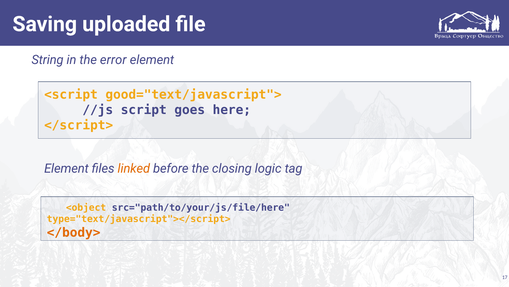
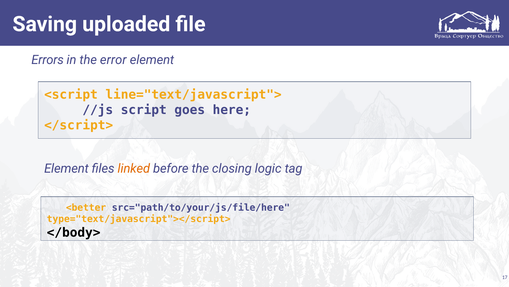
String: String -> Errors (48, 60)
good="text/javascript">: good="text/javascript"> -> line="text/javascript"> (194, 94)
<object: <object -> <better (86, 207)
</body> colour: orange -> black (74, 232)
